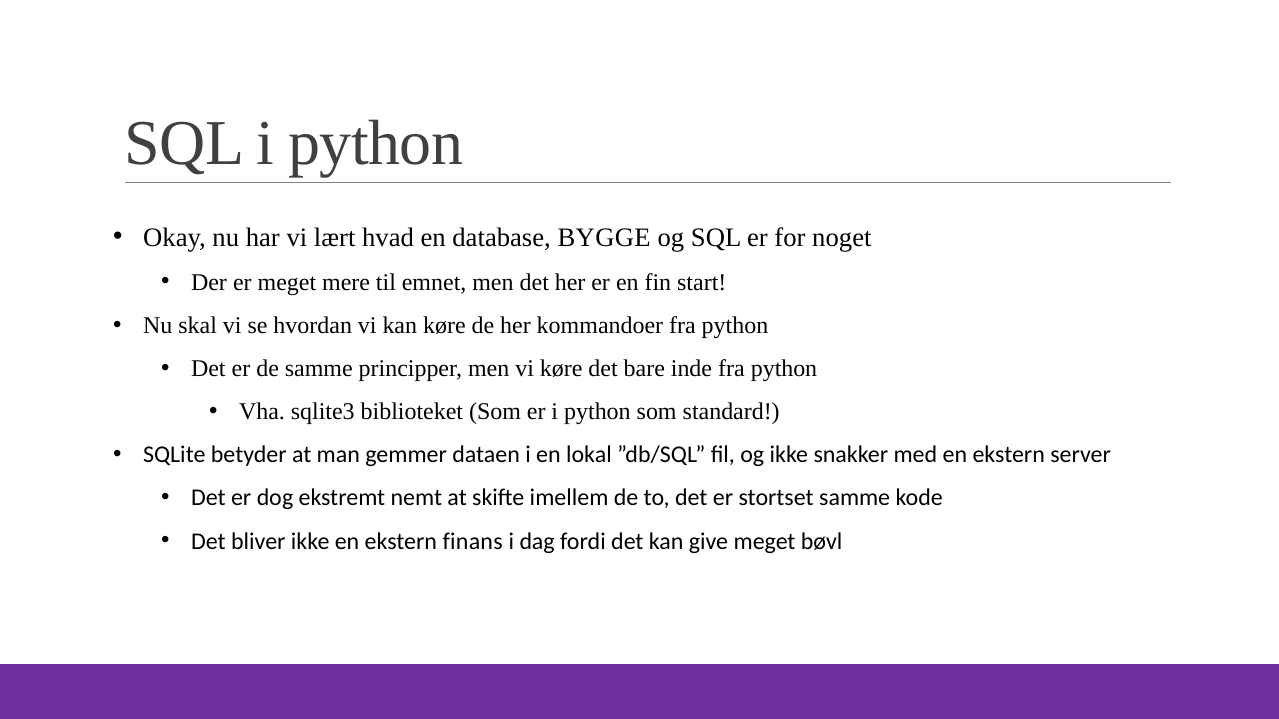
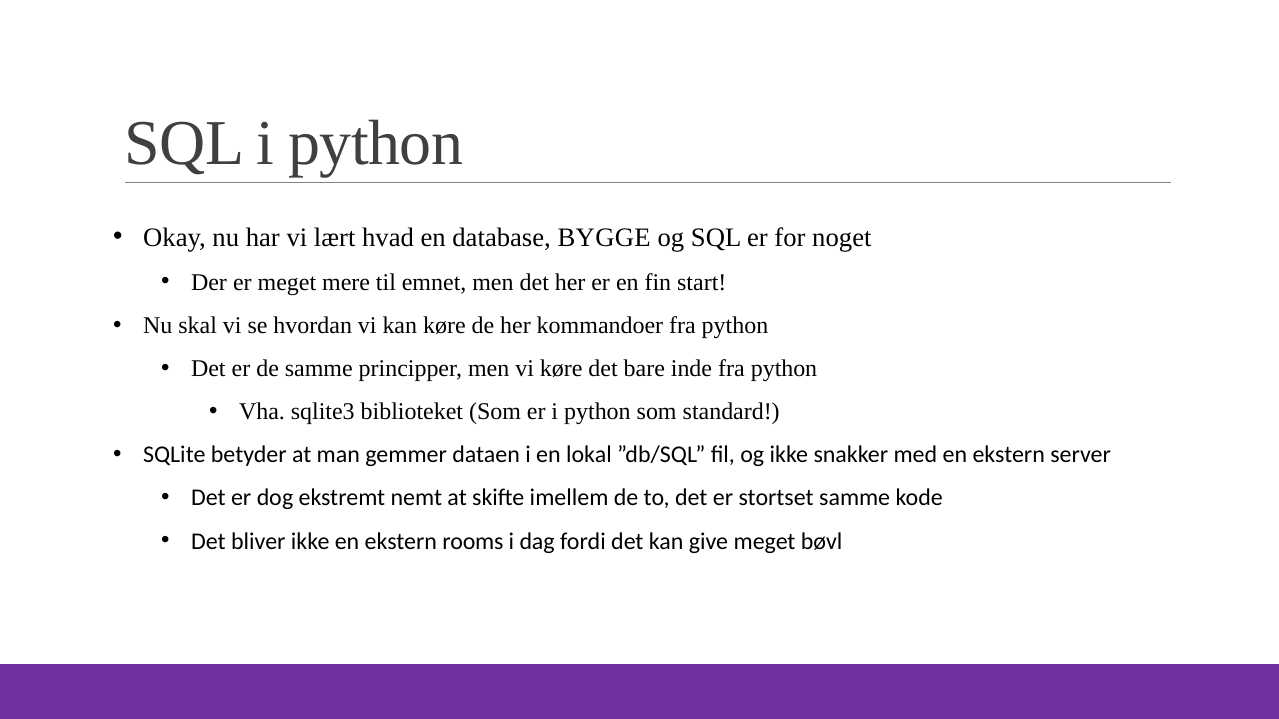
finans: finans -> rooms (473, 541)
